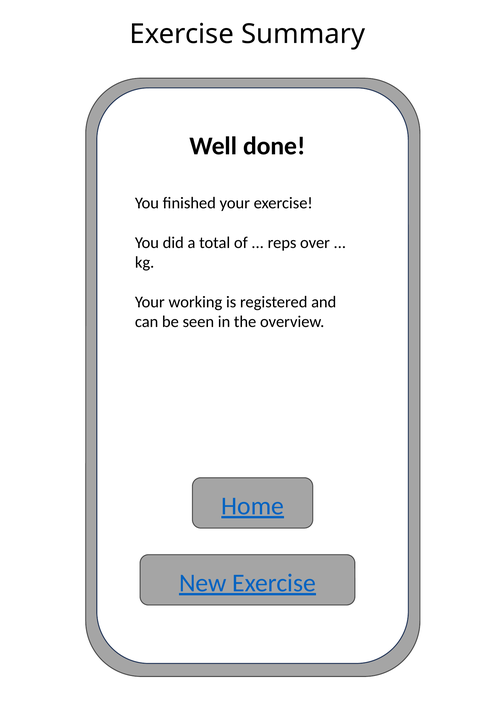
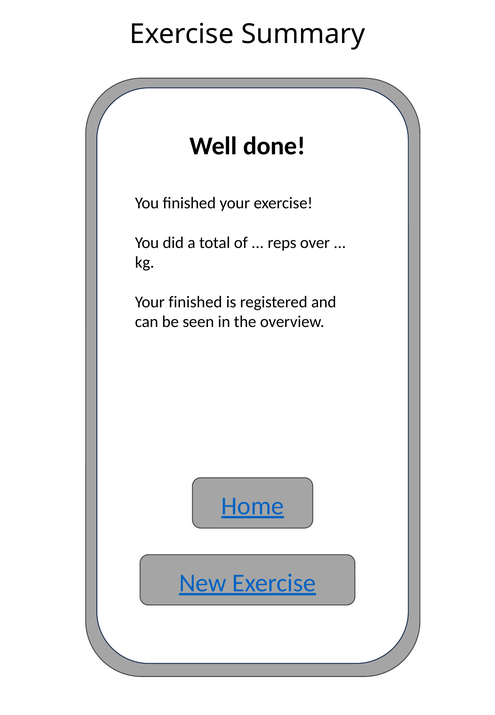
Your working: working -> finished (195, 302)
